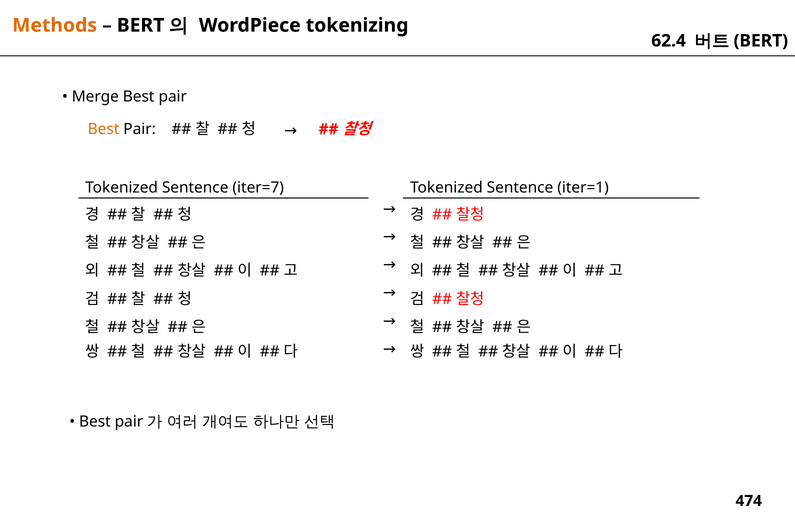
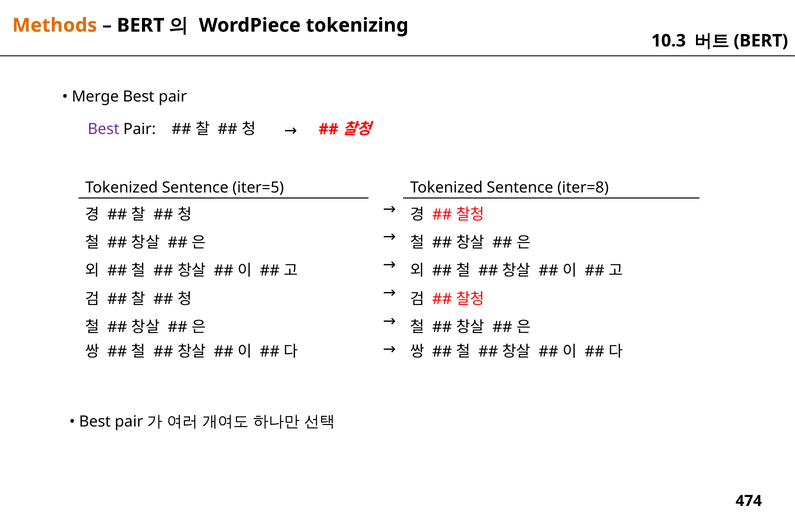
62.4: 62.4 -> 10.3 (669, 41)
Best colour: orange -> purple (104, 129)
iter=7: iter=7 -> iter=5 (258, 188)
iter=1: iter=1 -> iter=8 (583, 188)
